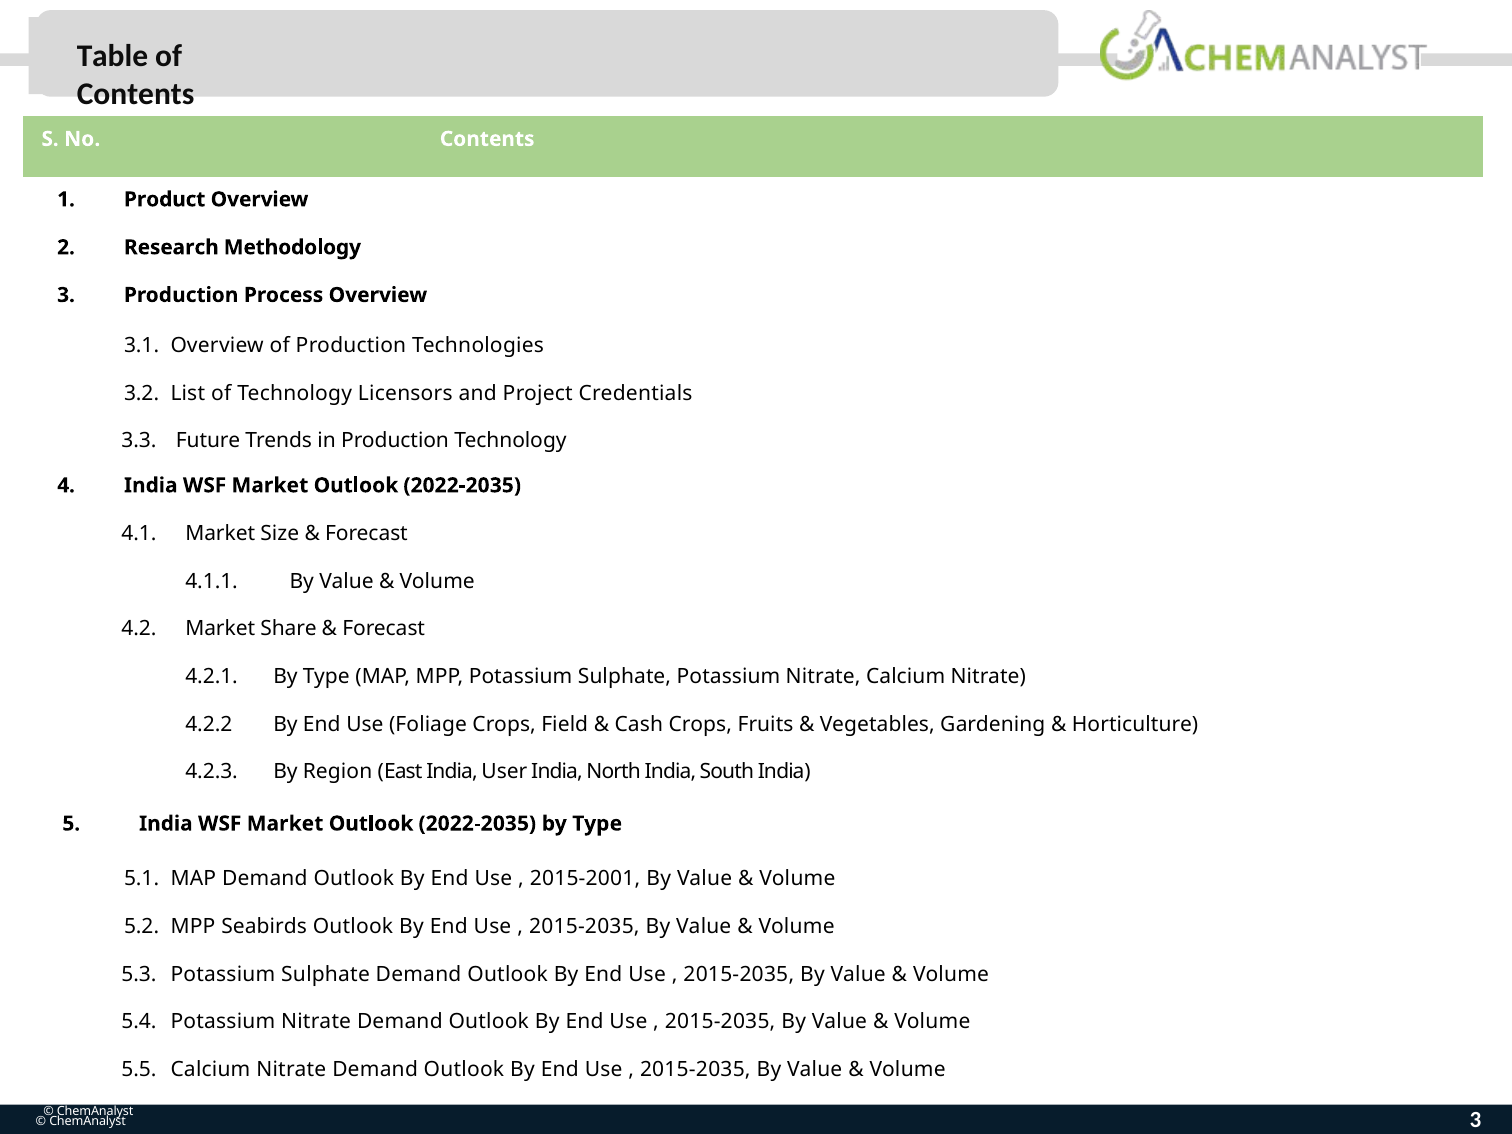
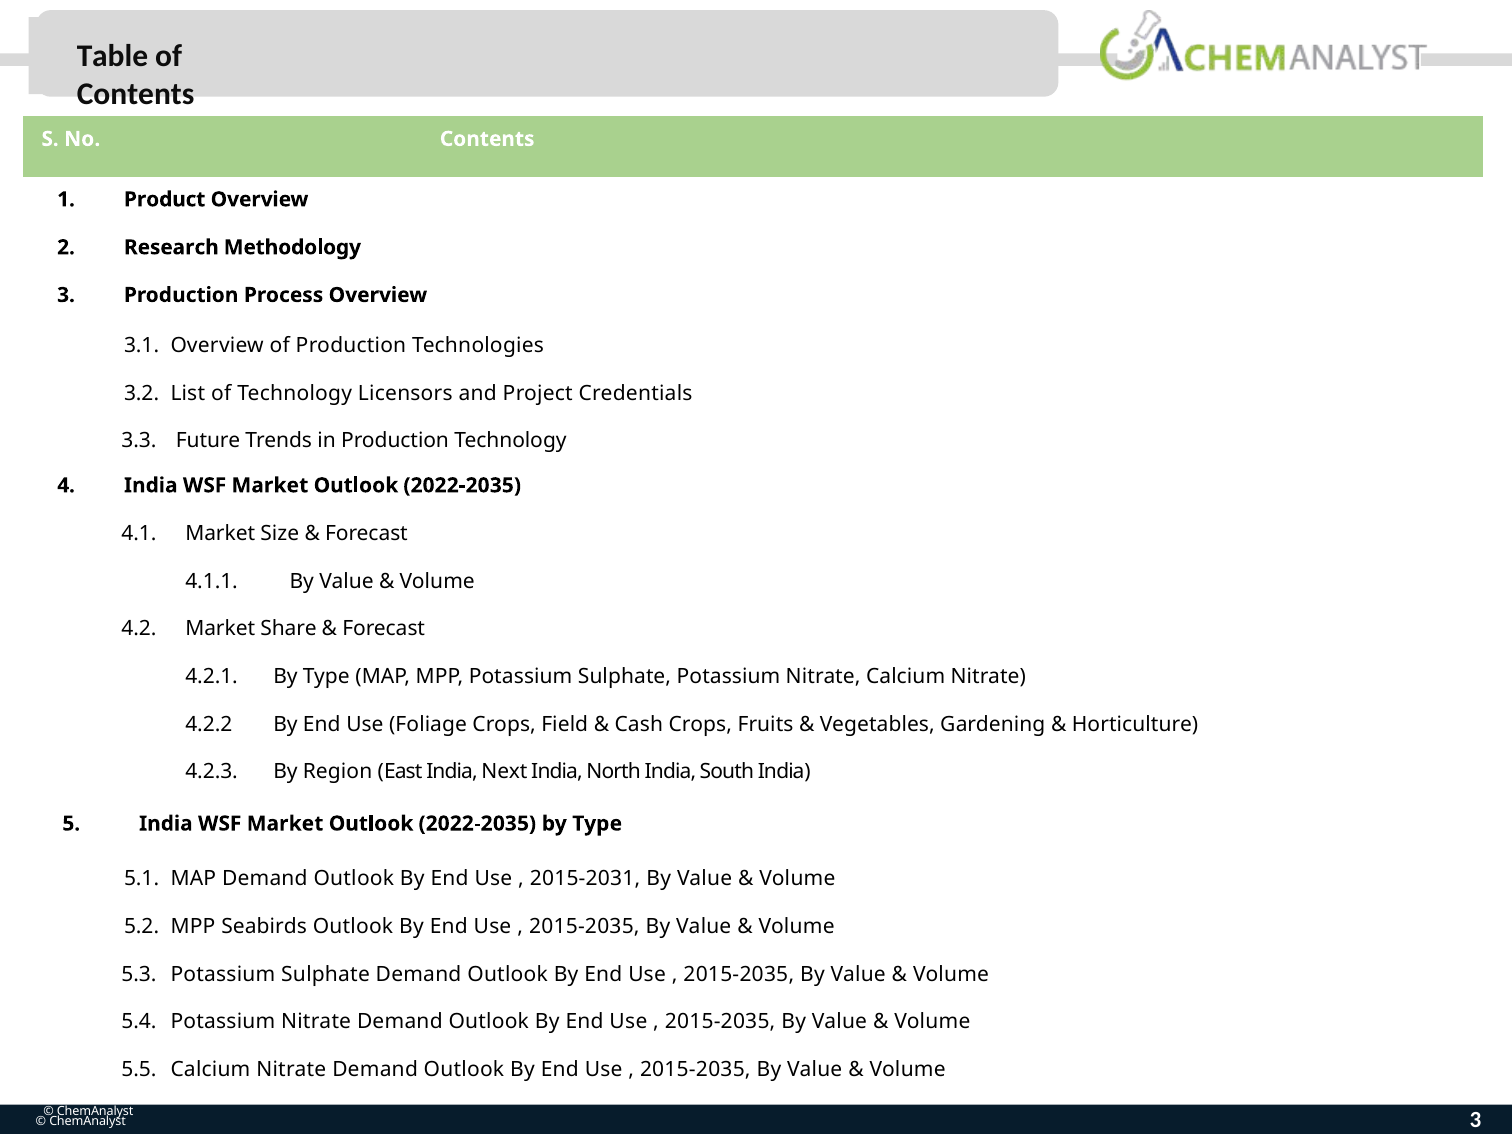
User: User -> Next (505, 772)
2015-2001: 2015-2001 -> 2015-2031 (585, 879)
